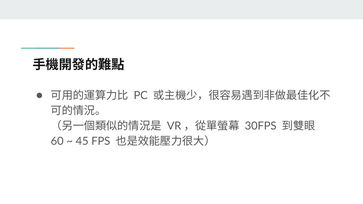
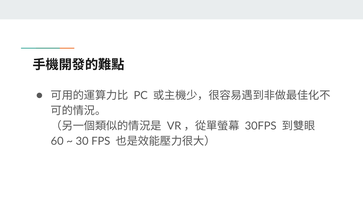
45: 45 -> 30 (82, 141)
